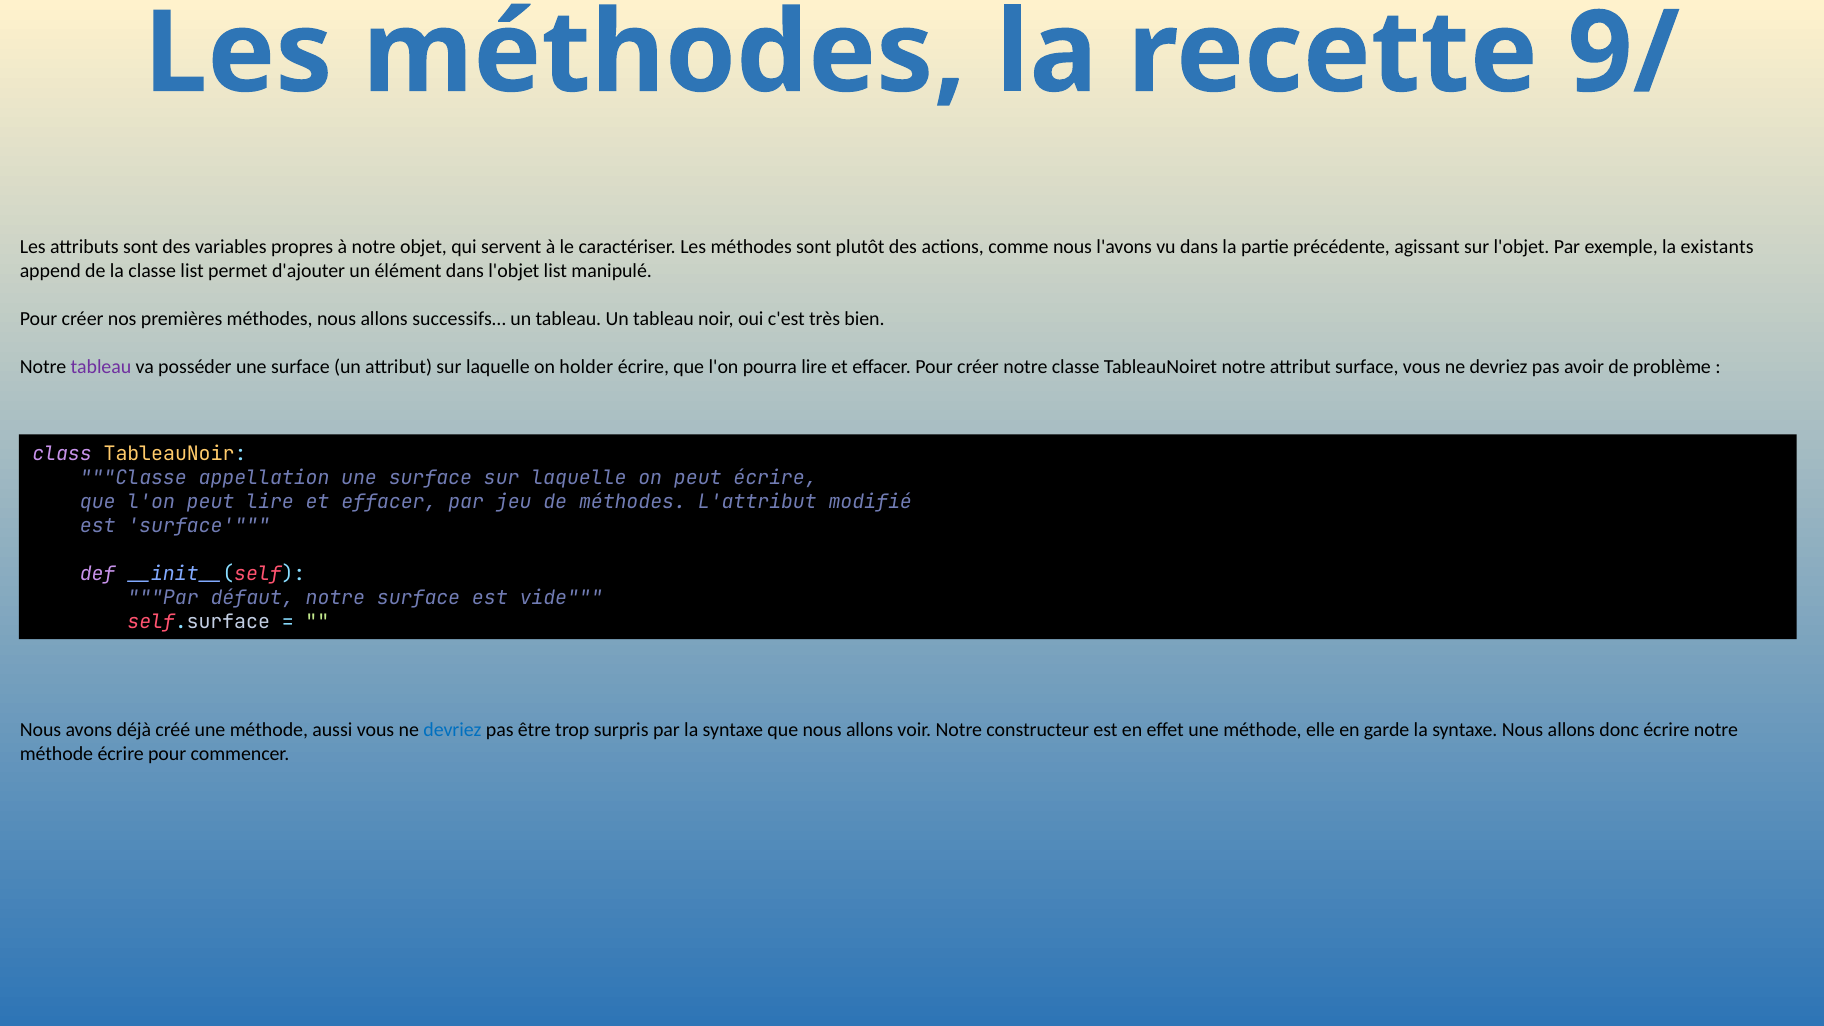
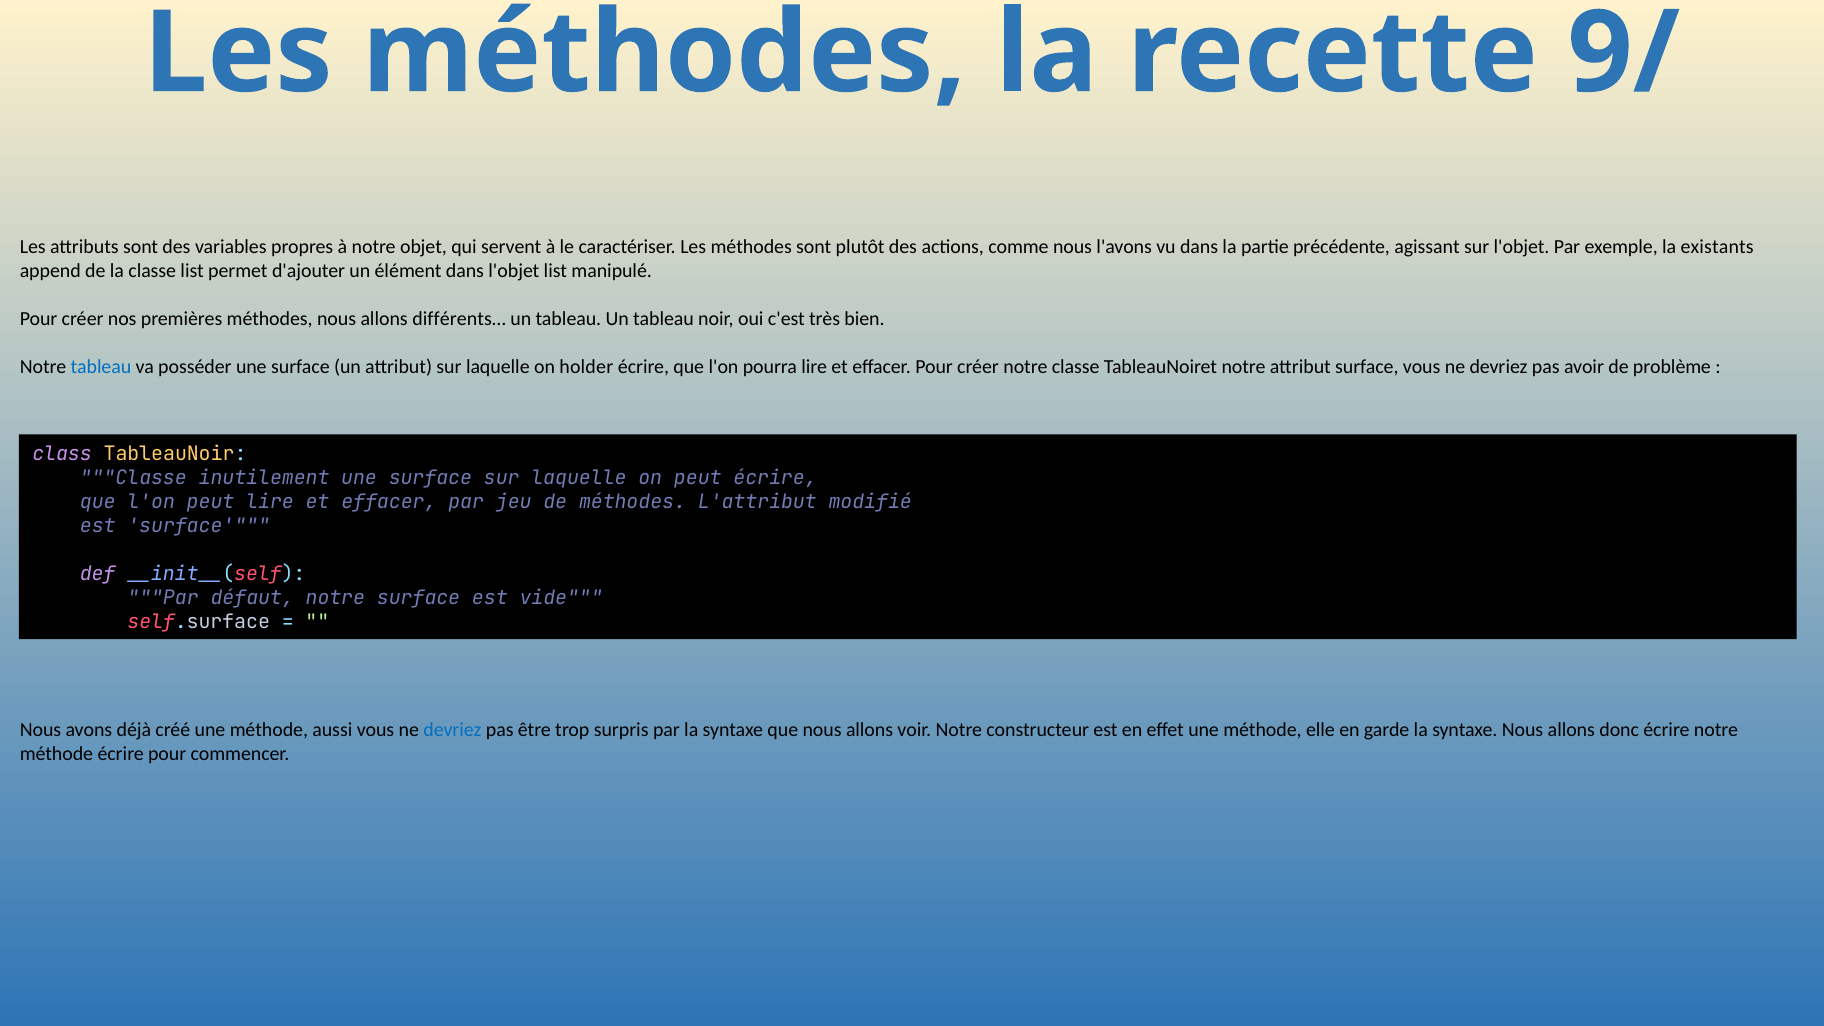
successifs…: successifs… -> différents… (459, 319)
tableau colour: purple -> blue (101, 367)
appellation: appellation -> inutilement (264, 478)
